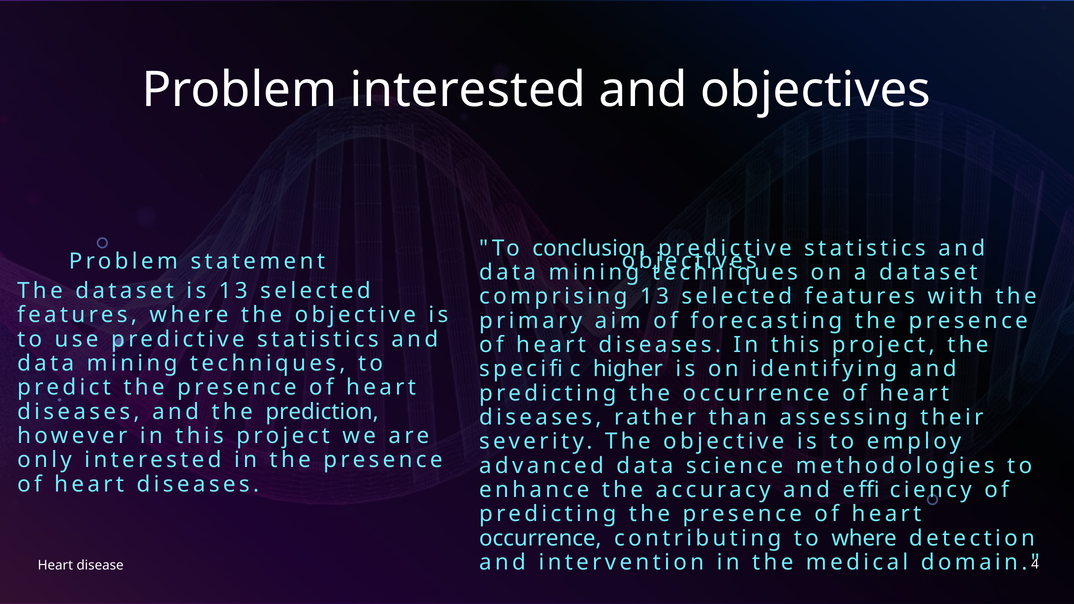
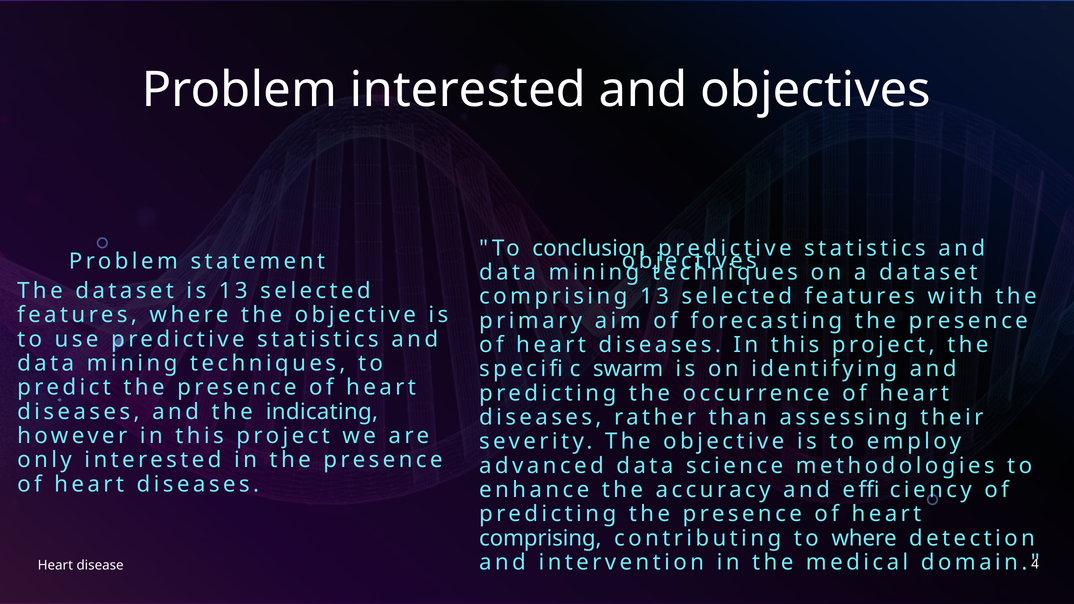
higher: higher -> swarm (628, 369)
prediction: prediction -> indicating (322, 412)
occurrence: occurrence -> comprising (540, 538)
